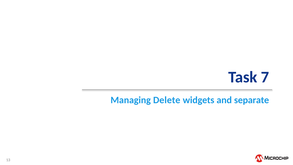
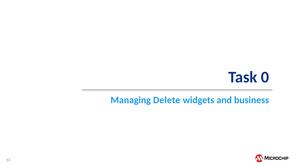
7: 7 -> 0 (265, 77)
separate: separate -> business (252, 100)
